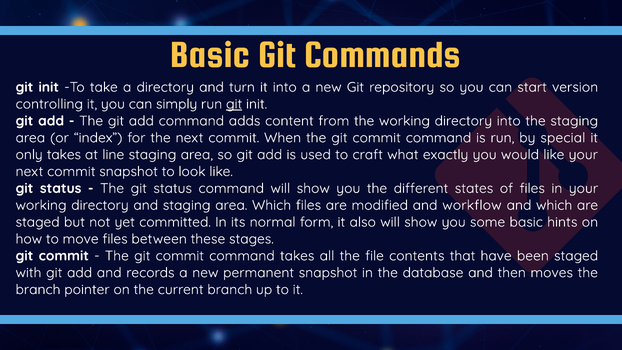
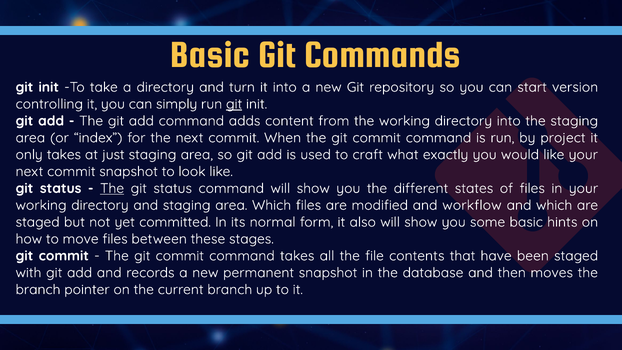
special: special -> project (563, 138)
line: line -> just (113, 155)
The underline: none -> present (112, 188)
